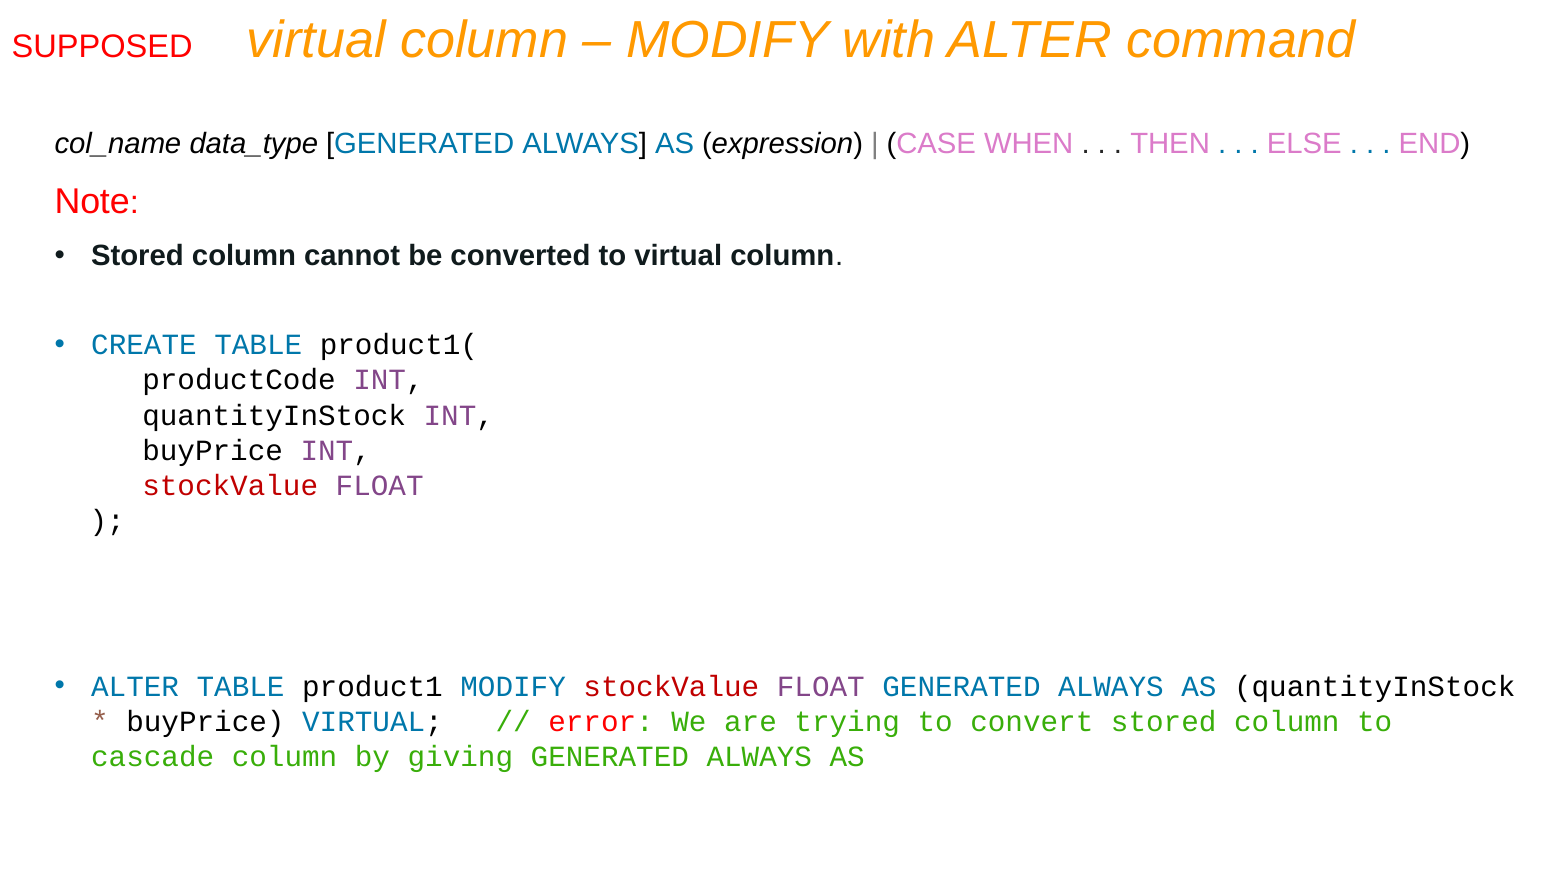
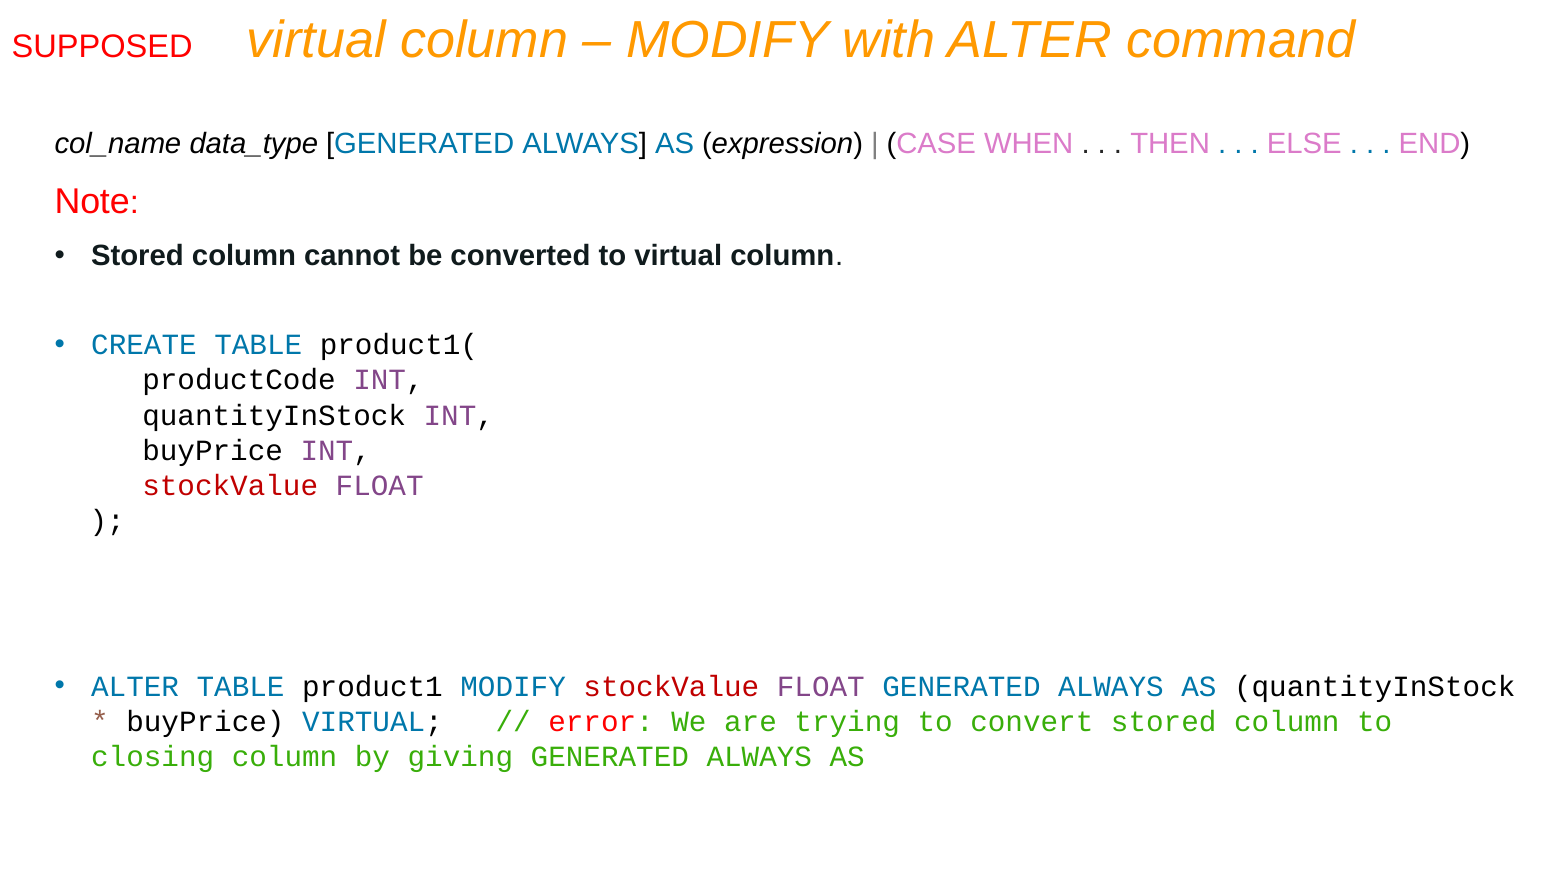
cascade: cascade -> closing (153, 757)
